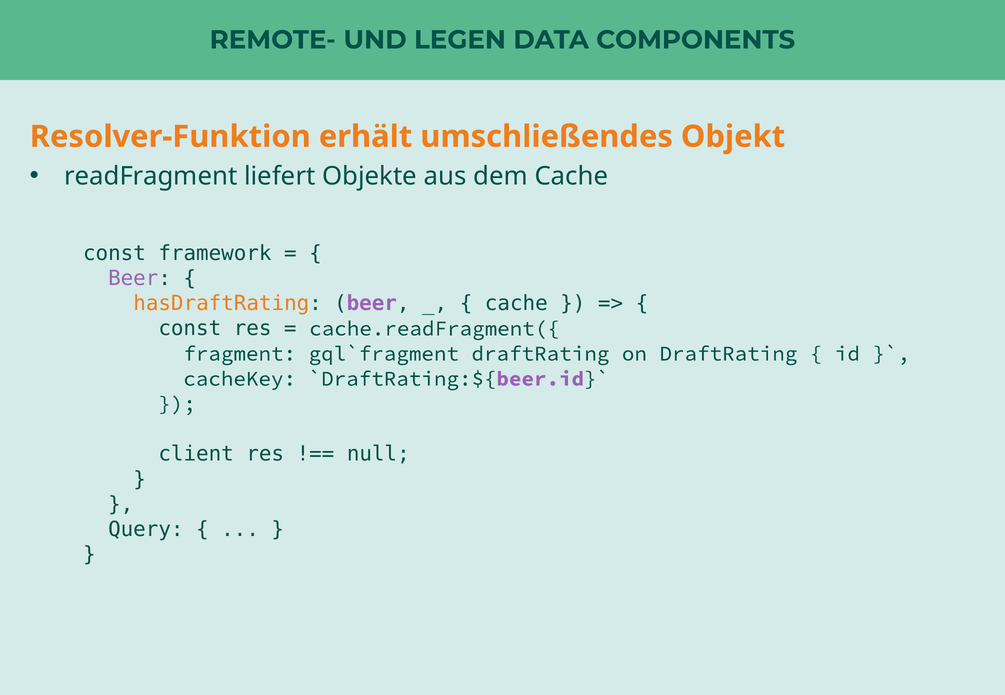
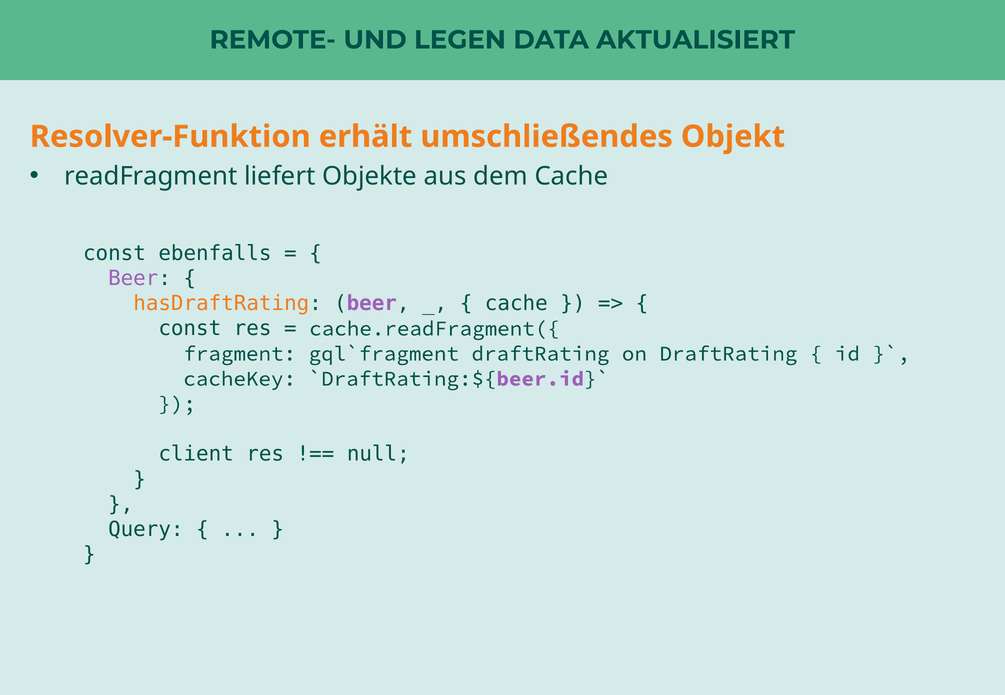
COMPONENTS: COMPONENTS -> AKTUALISIERT (696, 40)
framework: framework -> ebenfalls (215, 254)
